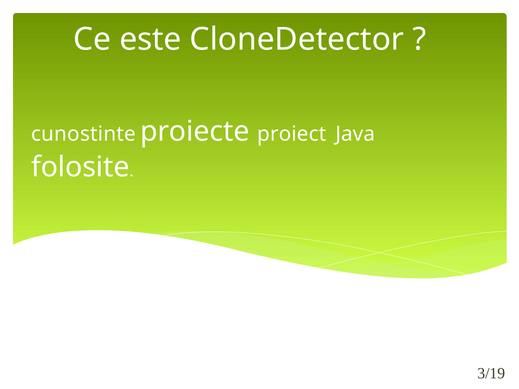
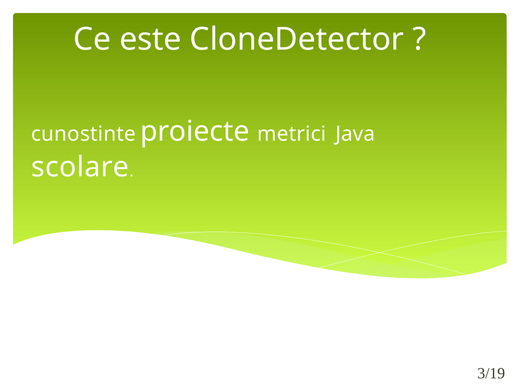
proiect: proiect -> metrici (292, 134)
folosite: folosite -> scolare (80, 167)
